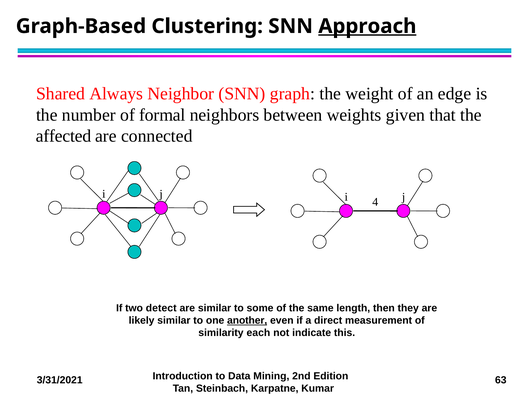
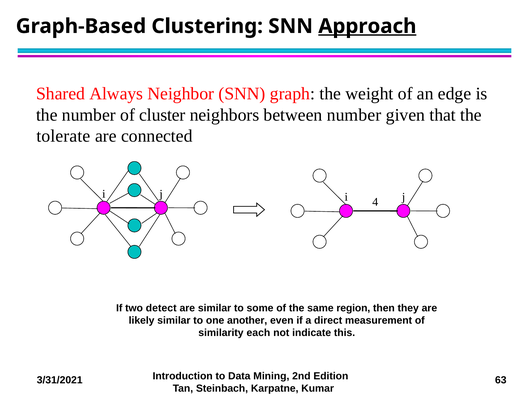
formal: formal -> cluster (162, 115)
between weights: weights -> number (354, 115)
affected: affected -> tolerate (63, 136)
length: length -> region (353, 308)
another underline: present -> none (247, 320)
